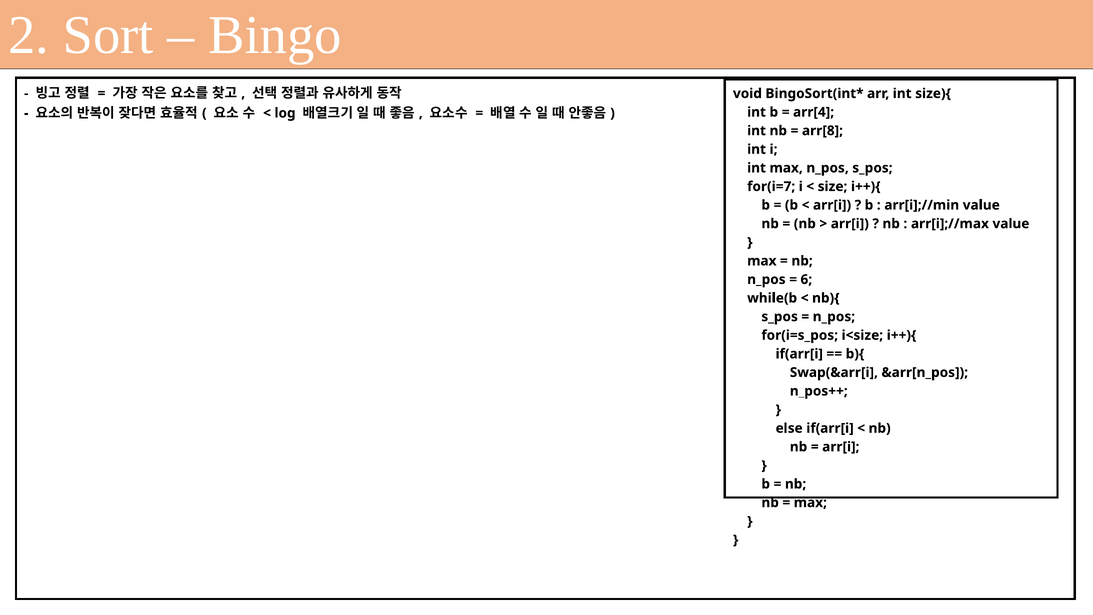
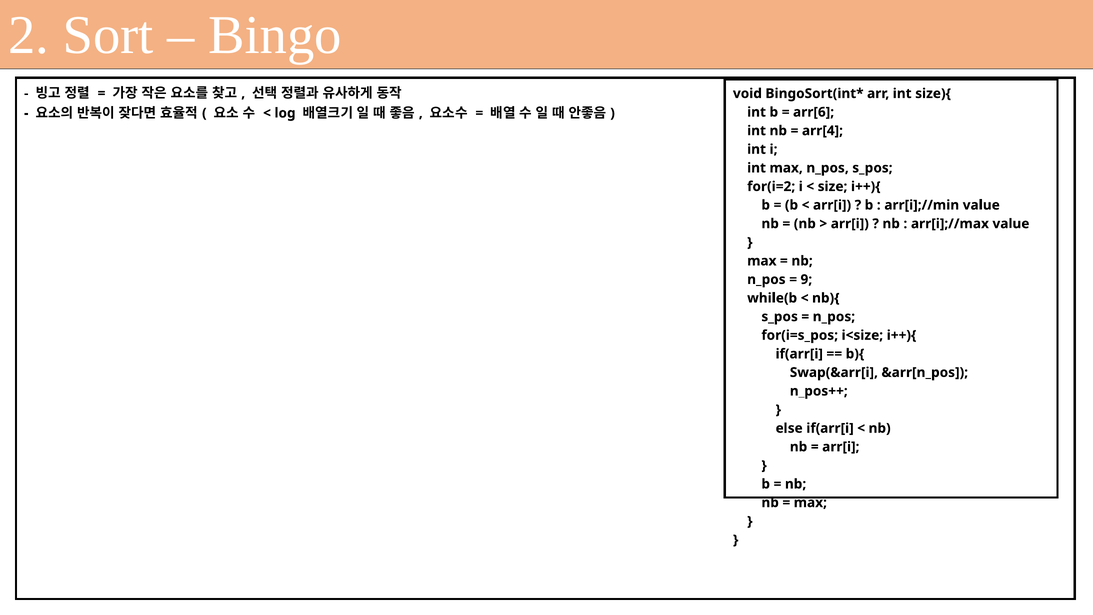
arr[4: arr[4 -> arr[6 (814, 112)
arr[8: arr[8 -> arr[4 (822, 131)
for(i=7: for(i=7 -> for(i=2 (771, 186)
6: 6 -> 9 (806, 279)
